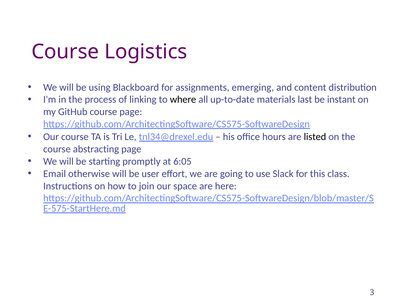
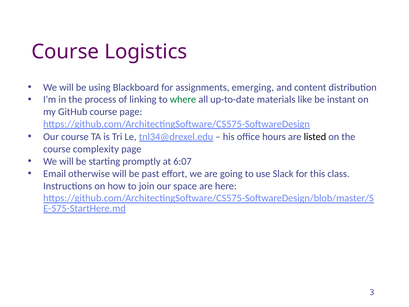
where colour: black -> green (183, 100)
last: last -> like (305, 100)
abstracting: abstracting -> complexity (96, 149)
6:05: 6:05 -> 6:07 (182, 161)
user: user -> past (150, 174)
